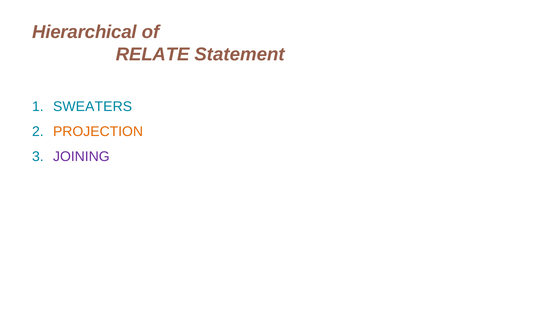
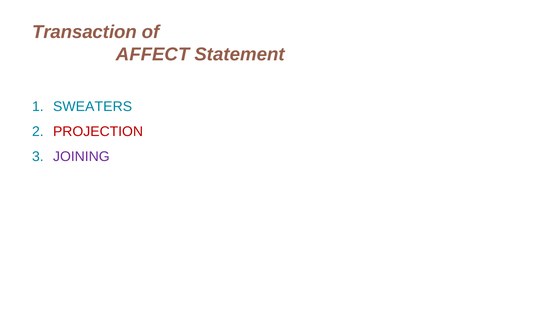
Hierarchical: Hierarchical -> Transaction (84, 32)
RELATE: RELATE -> AFFECT (153, 54)
PROJECTION colour: orange -> red (98, 132)
